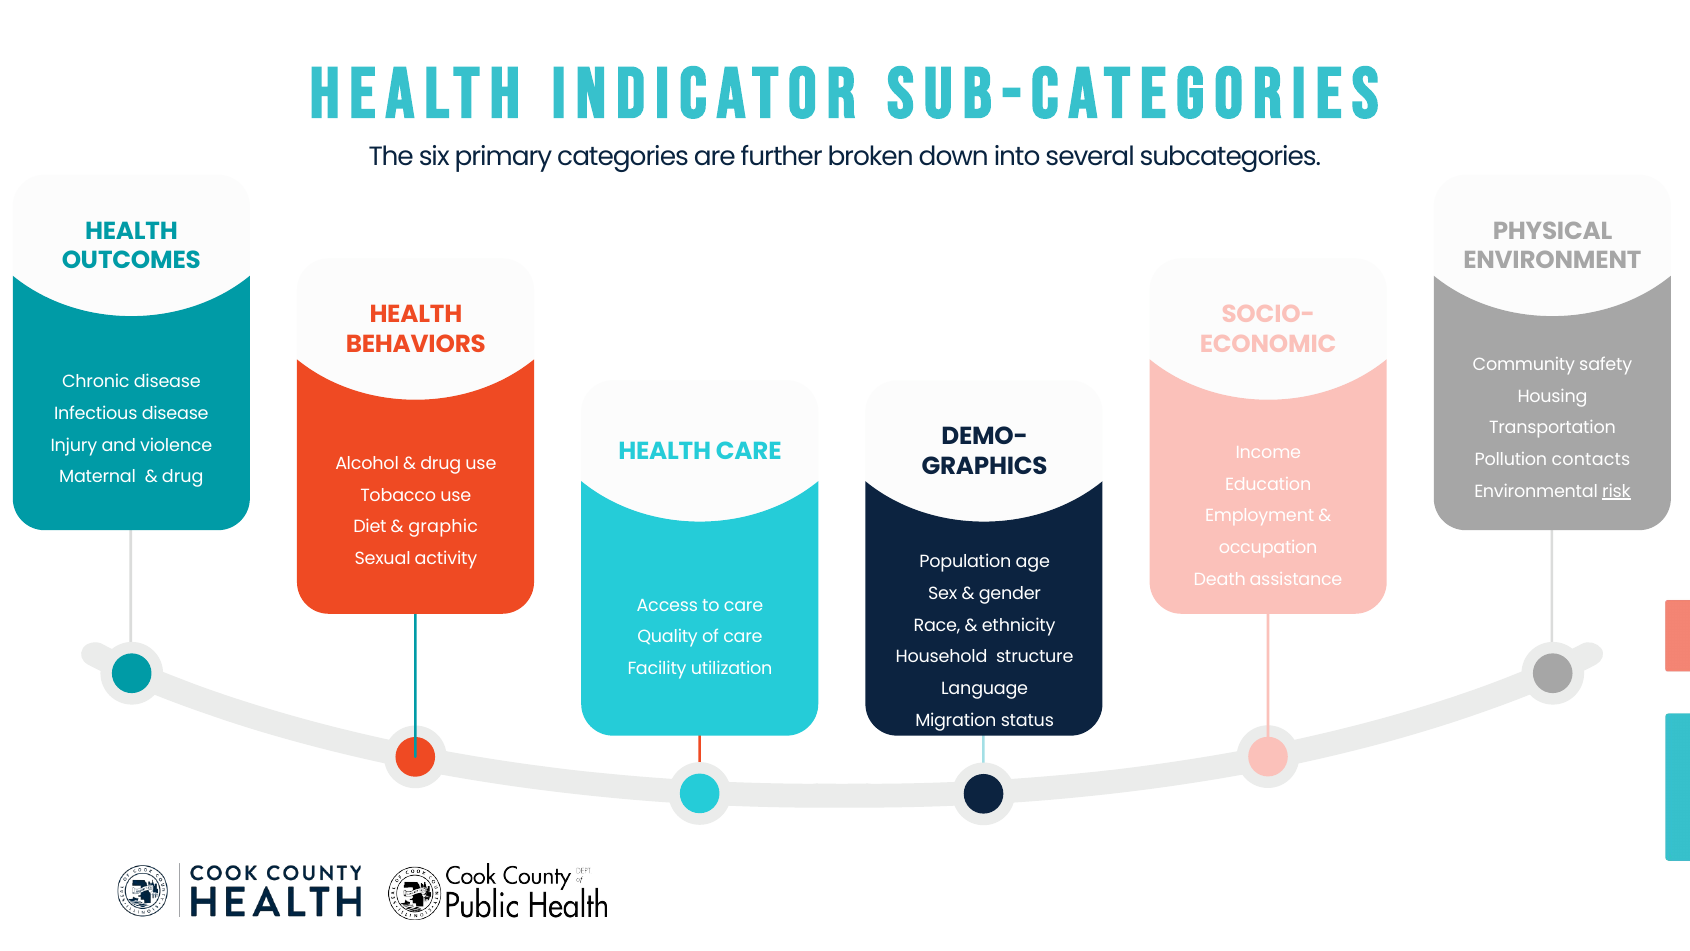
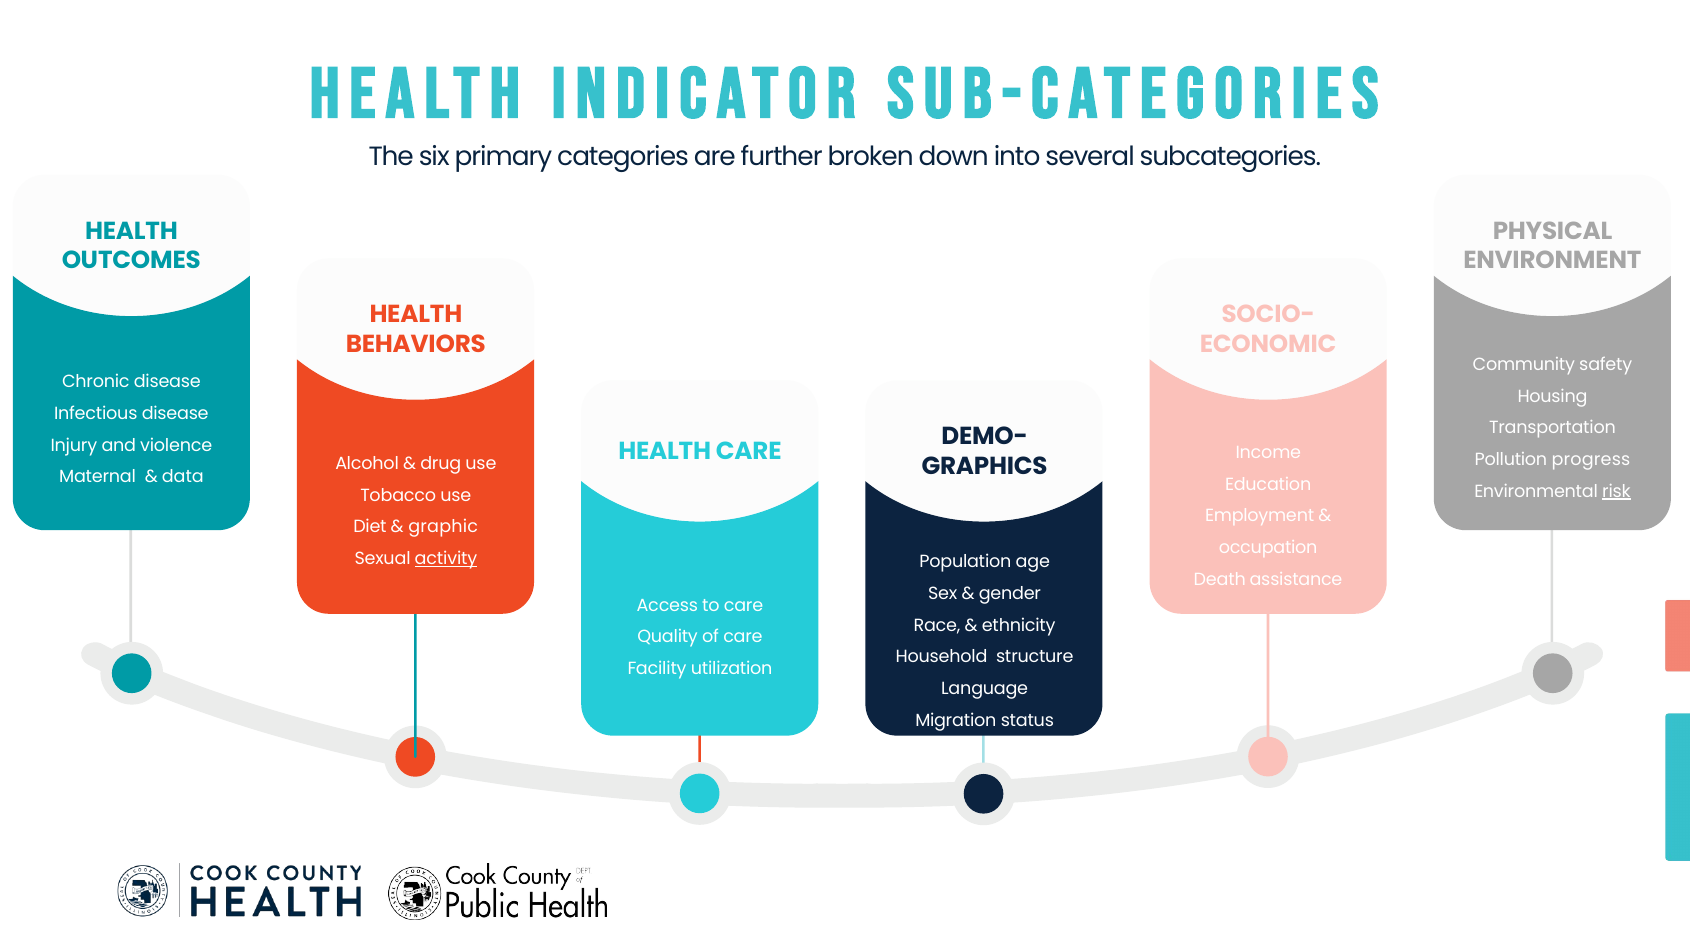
contacts: contacts -> progress (1591, 460)
drug: drug -> data (183, 477)
activity underline: none -> present (446, 558)
